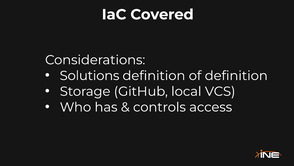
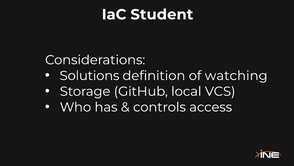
Covered: Covered -> Student (162, 15)
of definition: definition -> watching (236, 75)
